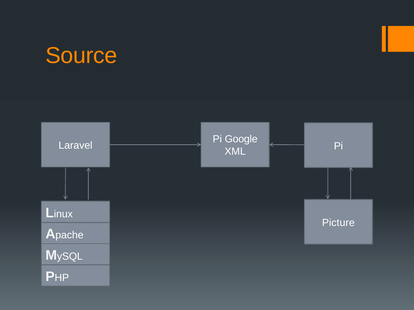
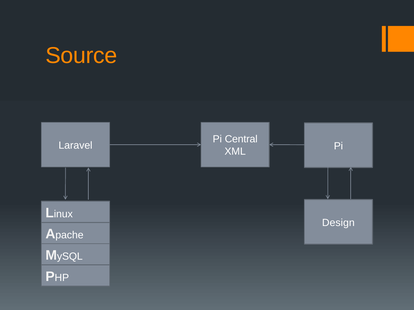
Google: Google -> Central (241, 139)
Picture: Picture -> Design (338, 223)
